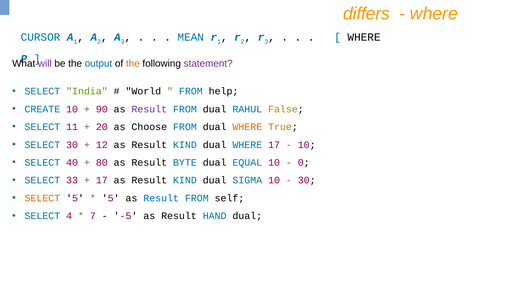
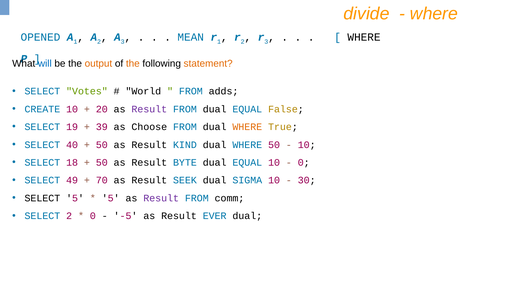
differs: differs -> divide (366, 14)
CURSOR: CURSOR -> OPENED (40, 37)
will colour: purple -> blue (45, 64)
output colour: blue -> orange (98, 64)
statement colour: purple -> orange (208, 64)
India: India -> Votes (87, 91)
help: help -> adds (224, 91)
90: 90 -> 20 (102, 109)
FROM dual RAHUL: RAHUL -> EQUAL (247, 109)
11: 11 -> 19 (72, 127)
20: 20 -> 39 (102, 127)
SELECT 30: 30 -> 40 (72, 145)
12: 12 -> 50 (102, 145)
WHERE 17: 17 -> 50 (274, 145)
40: 40 -> 18 (72, 163)
80: 80 -> 50 (102, 163)
33: 33 -> 49 (72, 180)
17: 17 -> 70 (102, 180)
KIND: KIND -> SEEK (185, 180)
SELECT colour: orange -> black (42, 198)
Result colour: blue -> purple (161, 198)
self: self -> comm (229, 198)
SELECT 4: 4 -> 2 (69, 216)
7: 7 -> 0 (93, 216)
HAND: HAND -> EVER (215, 216)
